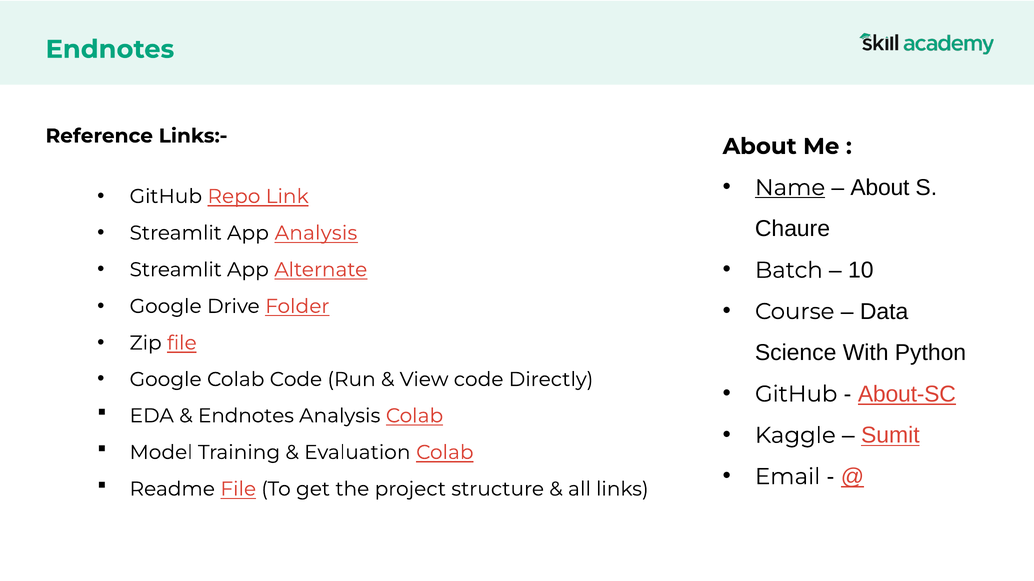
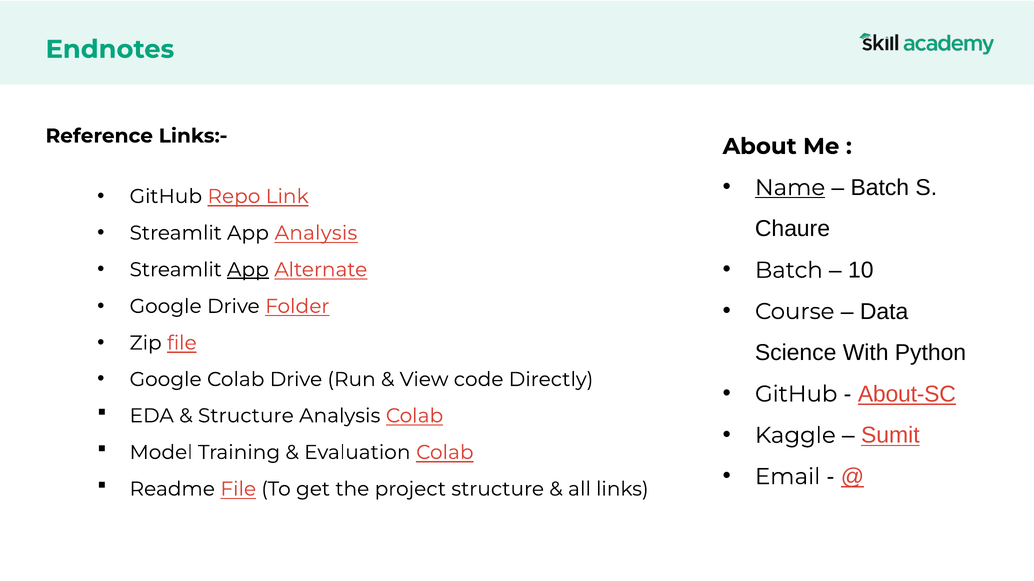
About: About -> Batch (880, 188)
App underline: none -> present (248, 270)
Colab Code: Code -> Drive (296, 380)
Endnotes: Endnotes -> Structure (246, 416)
